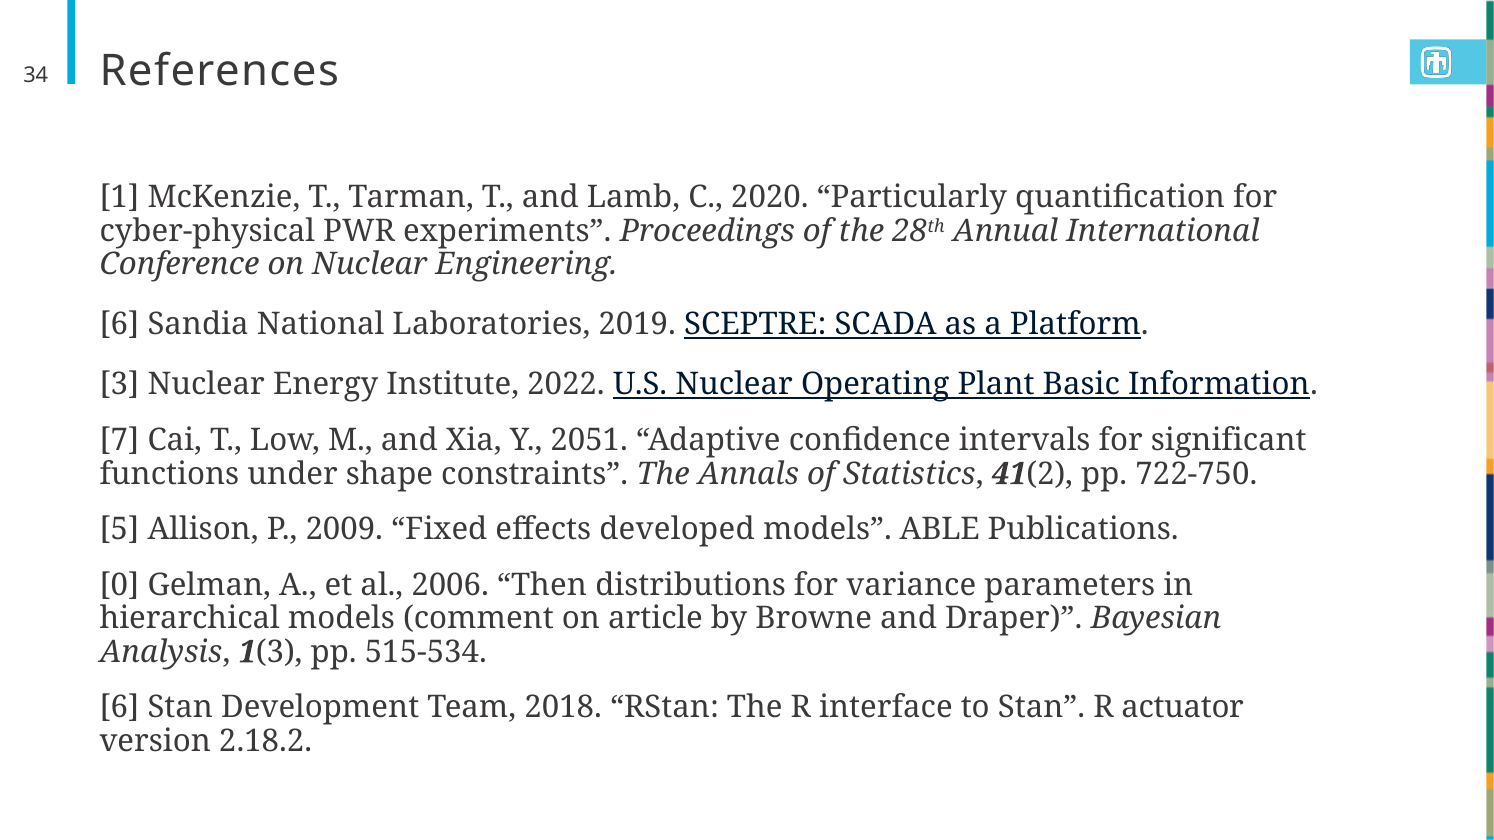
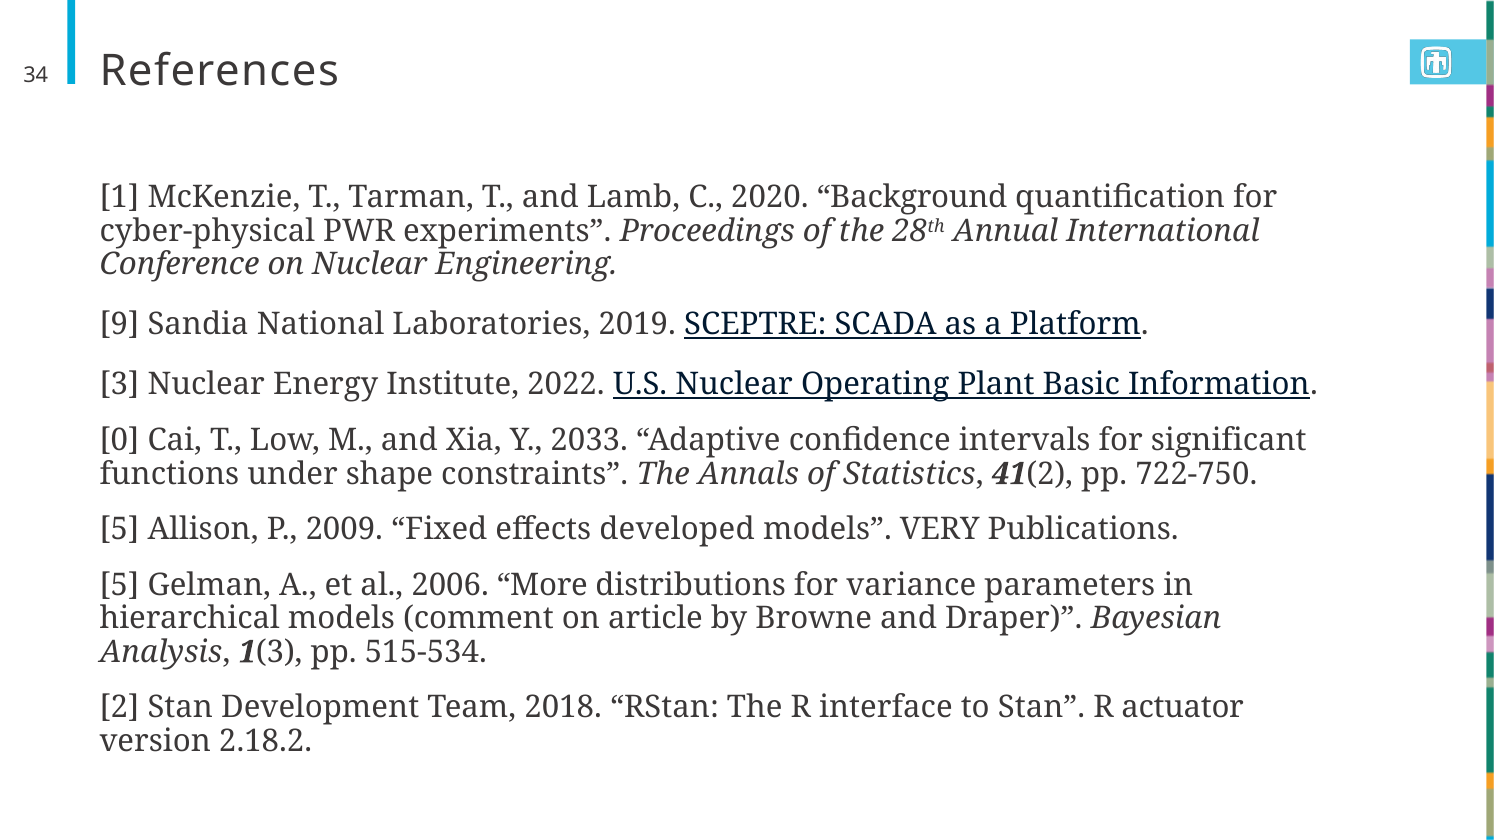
Particularly: Particularly -> Background (912, 197)
6: 6 -> 9 (119, 324)
7: 7 -> 0 (119, 440)
2051: 2051 -> 2033 (589, 440)
ABLE: ABLE -> VERY (940, 530)
0: 0 -> 5 (119, 585)
Then: Then -> More (542, 585)
6: 6 -> 2 (119, 708)
